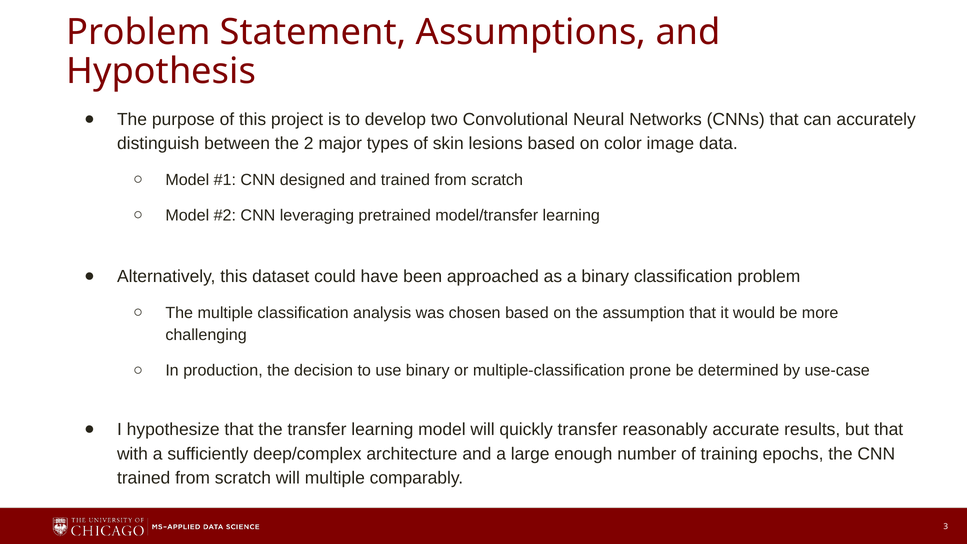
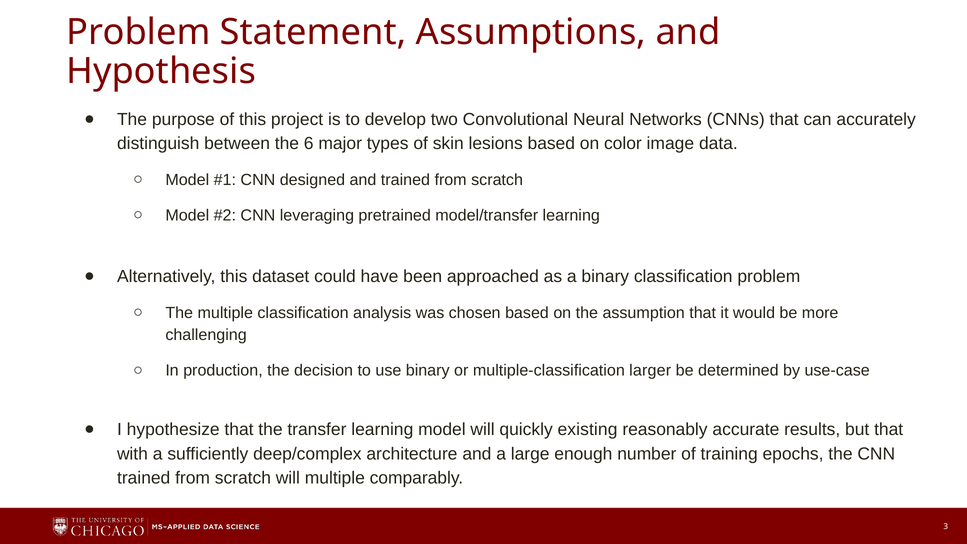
2: 2 -> 6 (309, 143)
prone: prone -> larger (650, 371)
quickly transfer: transfer -> existing (588, 430)
